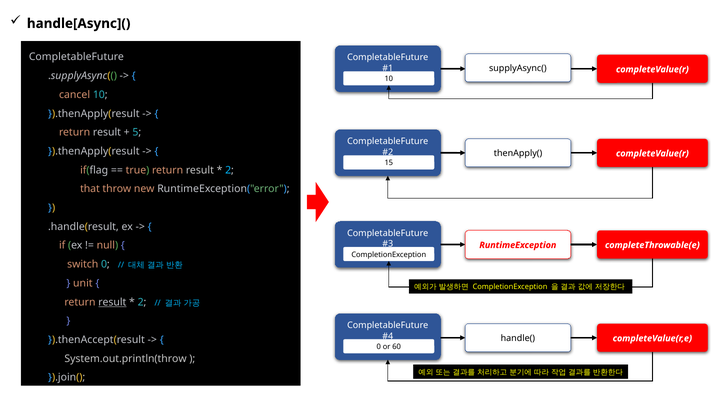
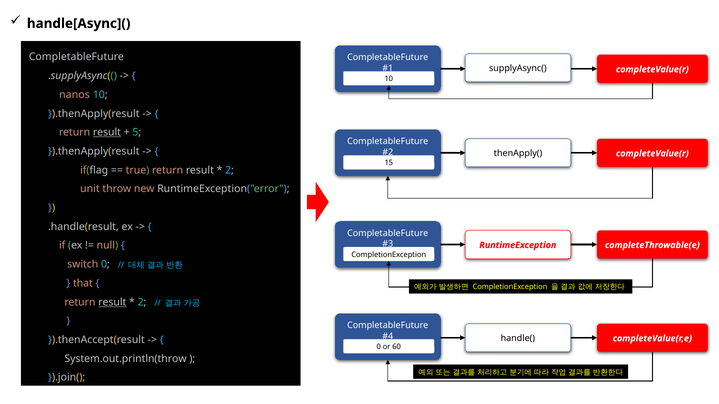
cancel: cancel -> nanos (75, 95)
result underline: none -> present (107, 133)
that: that -> unit (90, 189)
unit: unit -> that (83, 284)
